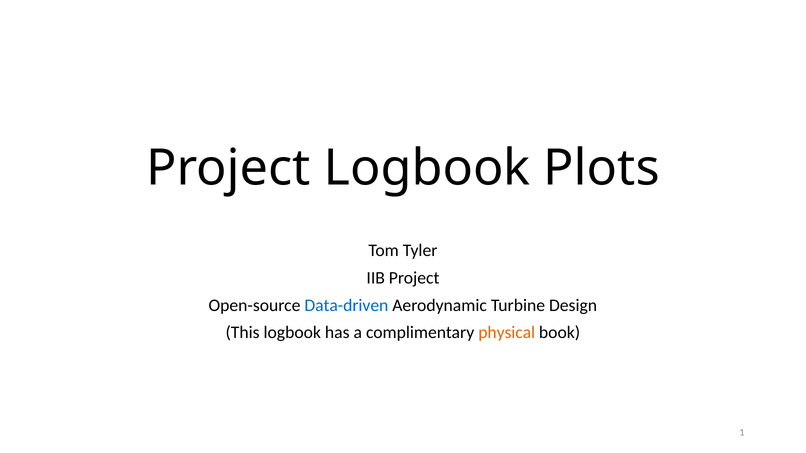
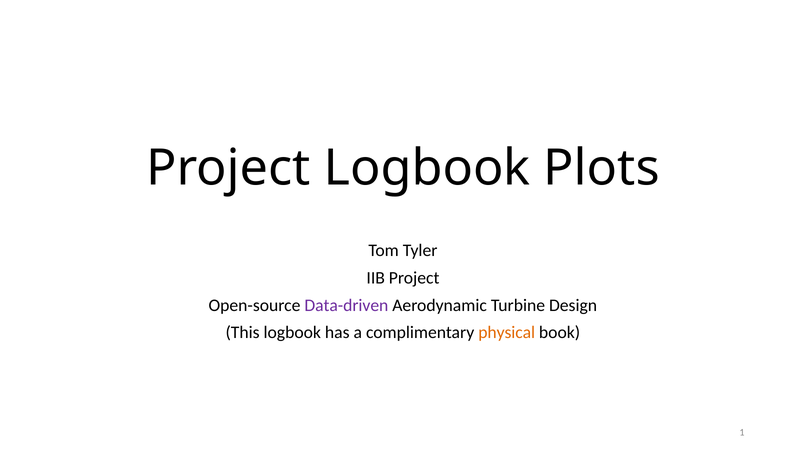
Data-driven colour: blue -> purple (346, 305)
